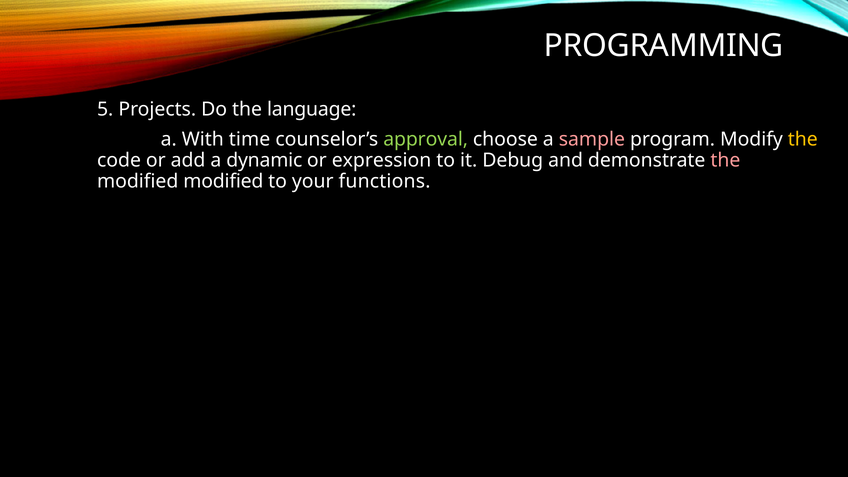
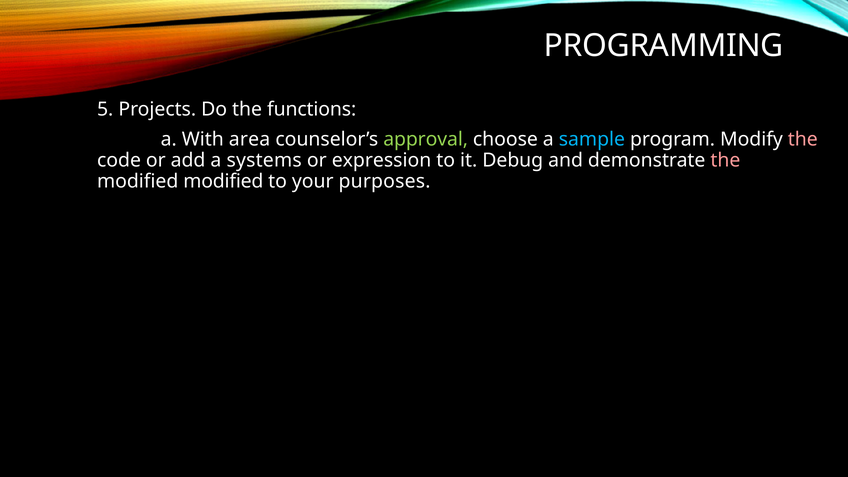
language: language -> functions (312, 110)
time: time -> area (250, 139)
sample colour: pink -> light blue (592, 139)
the colour: yellow -> pink (803, 139)
dynamic: dynamic -> systems (264, 160)
functions: functions -> purposes (385, 181)
